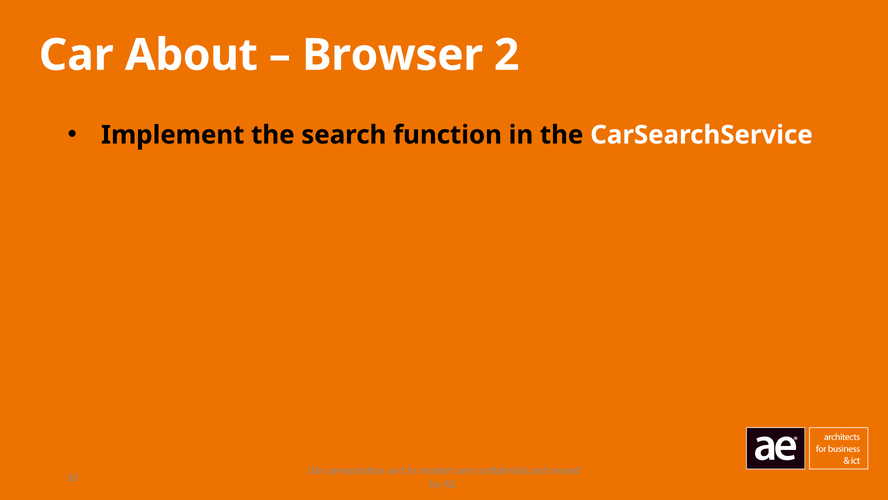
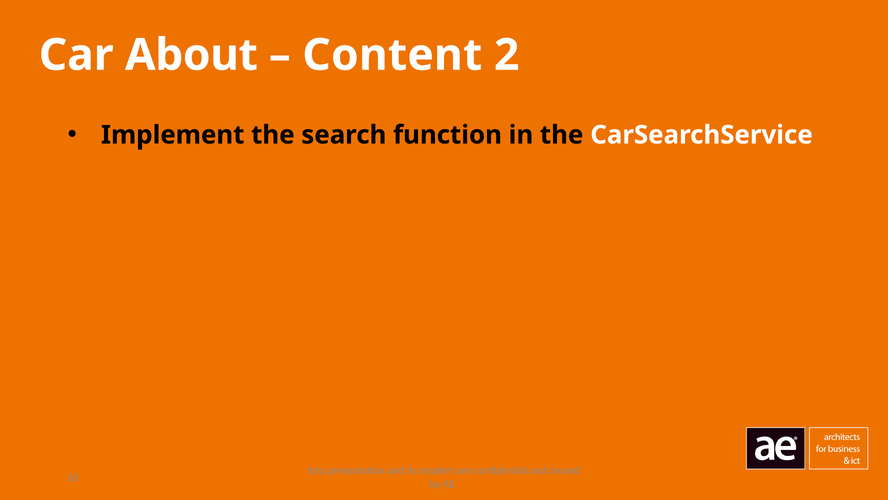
Browser: Browser -> Content (392, 55)
Libs: Libs -> Into (316, 470)
